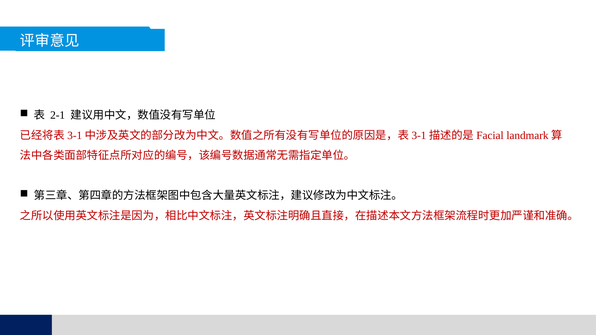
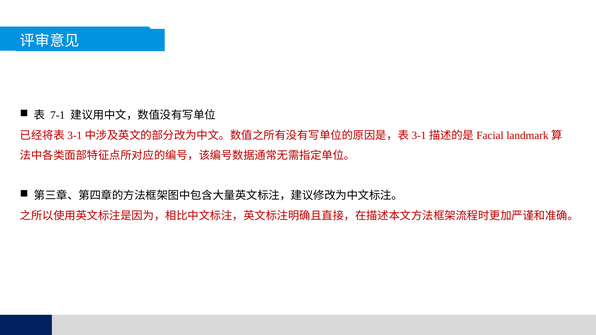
2-1: 2-1 -> 7-1 (58, 115)
